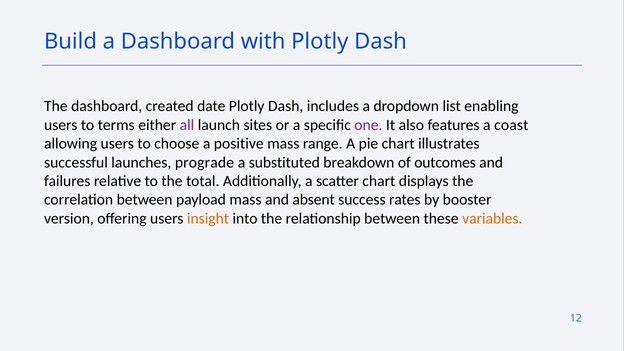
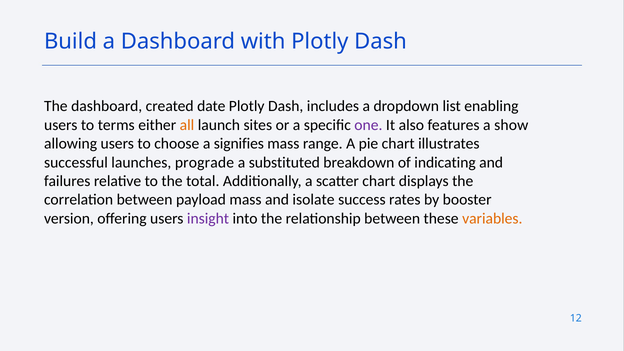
all colour: purple -> orange (187, 125)
coast: coast -> show (511, 125)
positive: positive -> signifies (239, 144)
outcomes: outcomes -> indicating (445, 162)
absent: absent -> isolate (314, 200)
insight colour: orange -> purple (208, 219)
